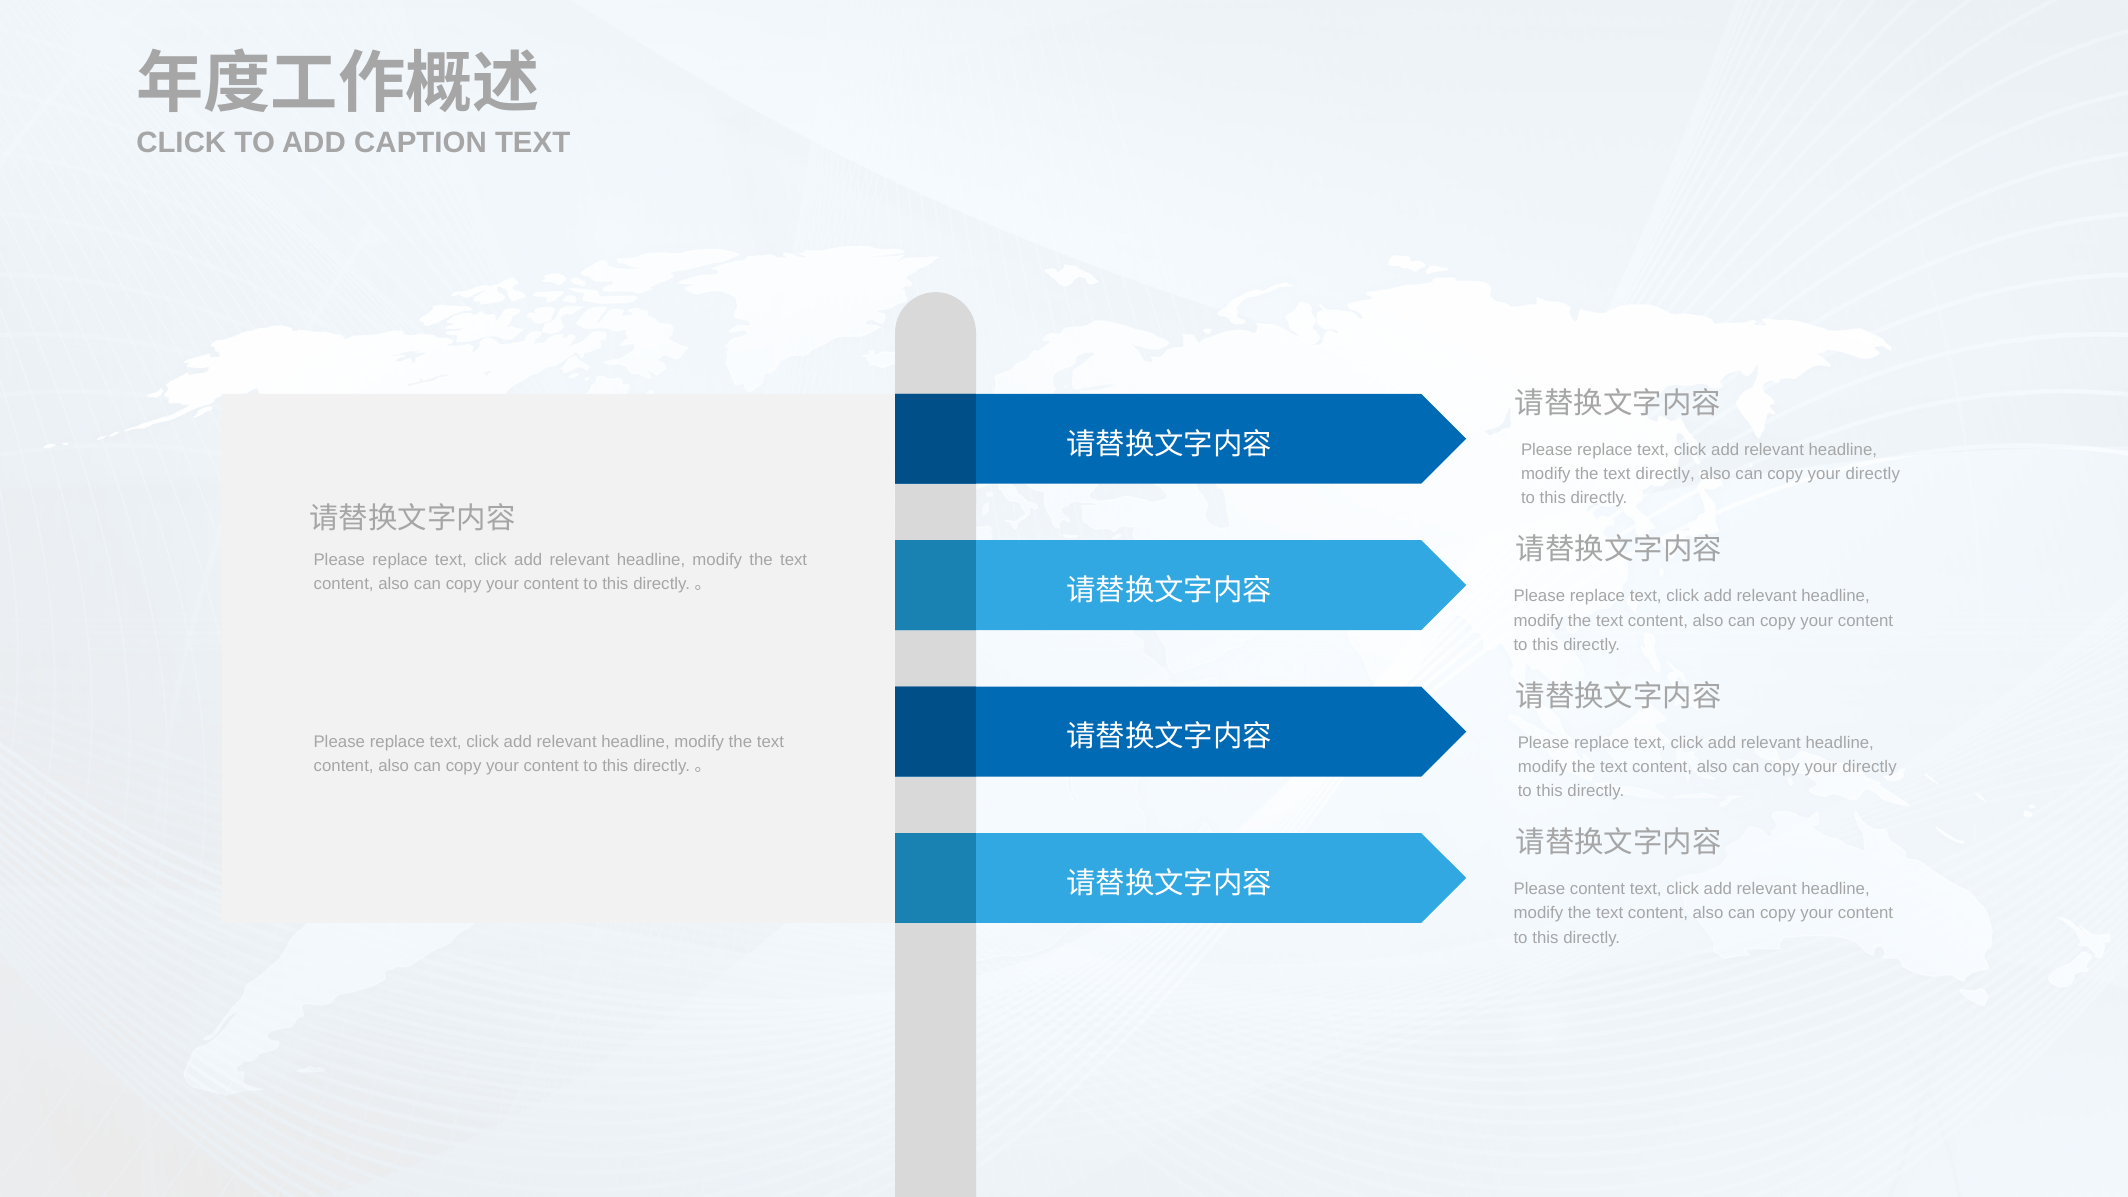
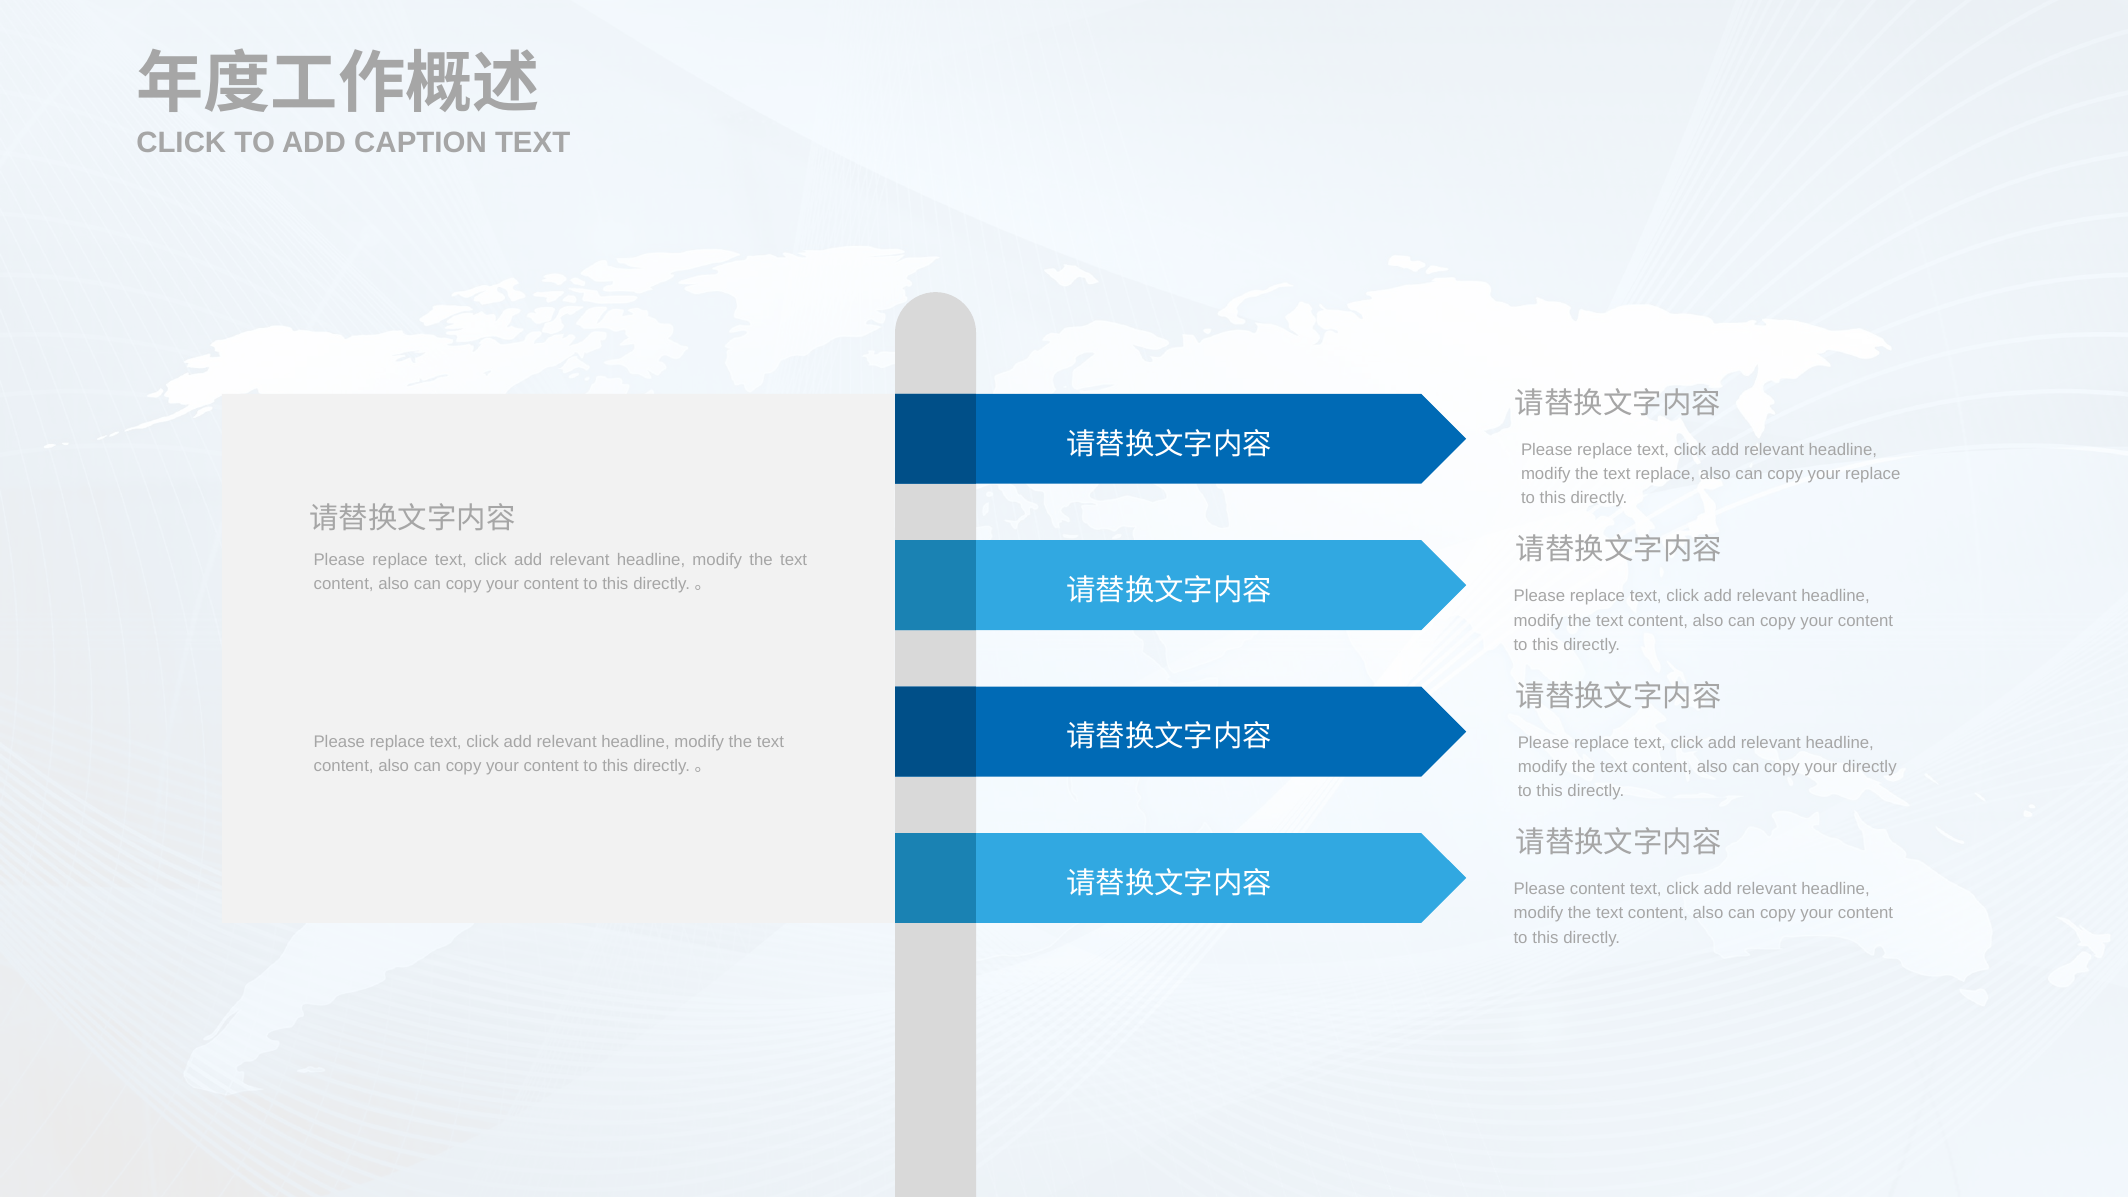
text directly: directly -> replace (1665, 474)
directly: directly -> replace (1873, 474)
